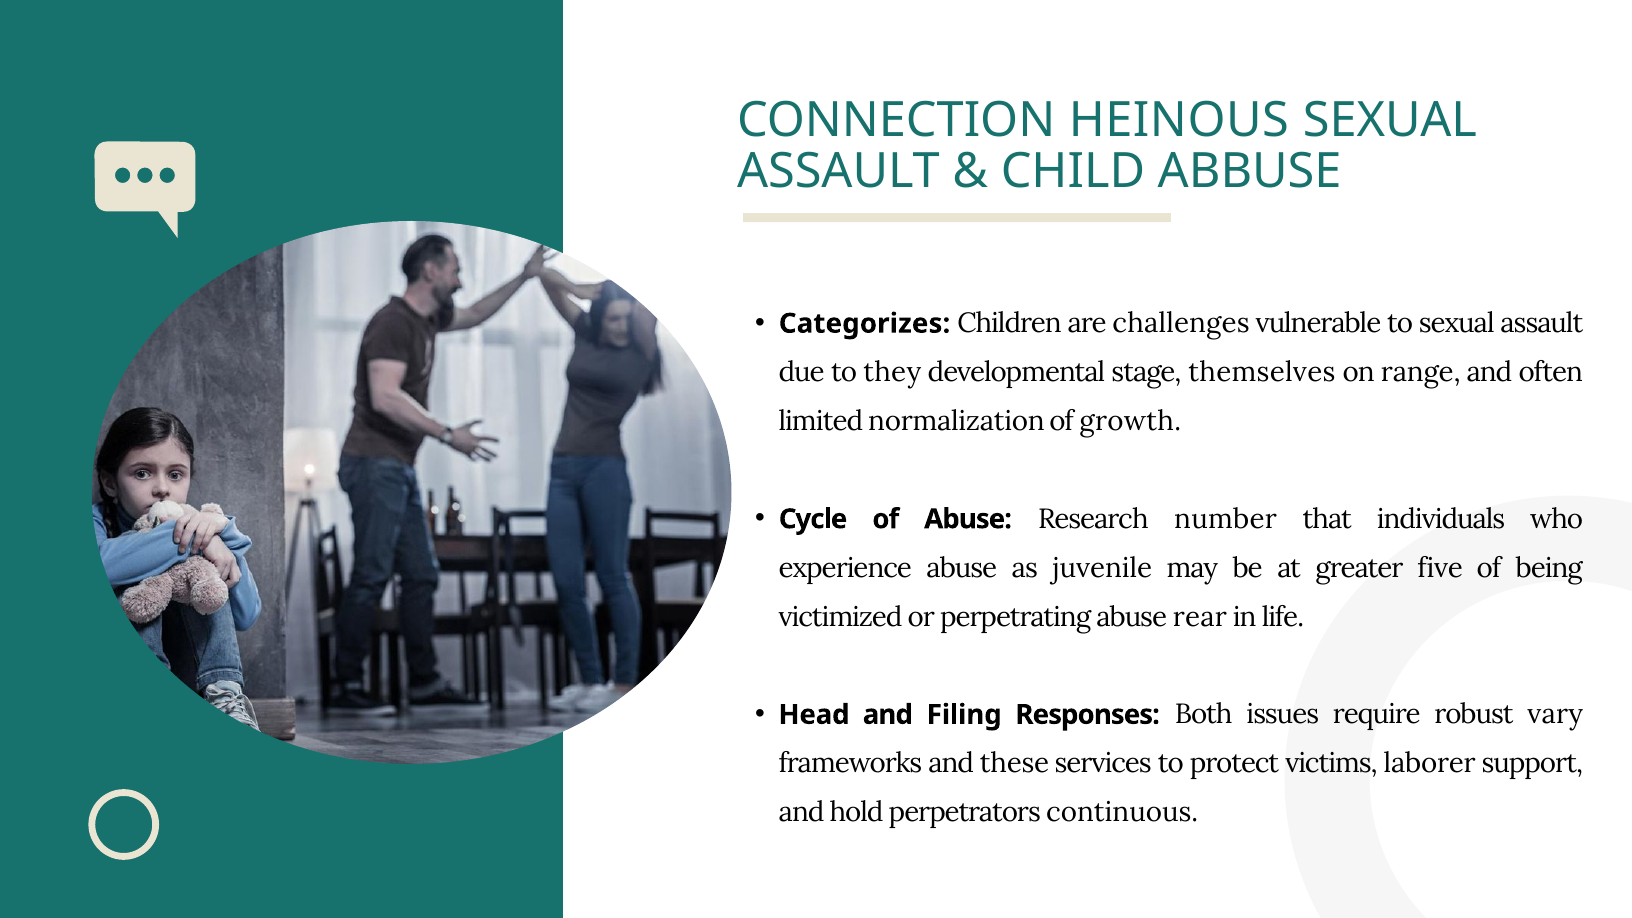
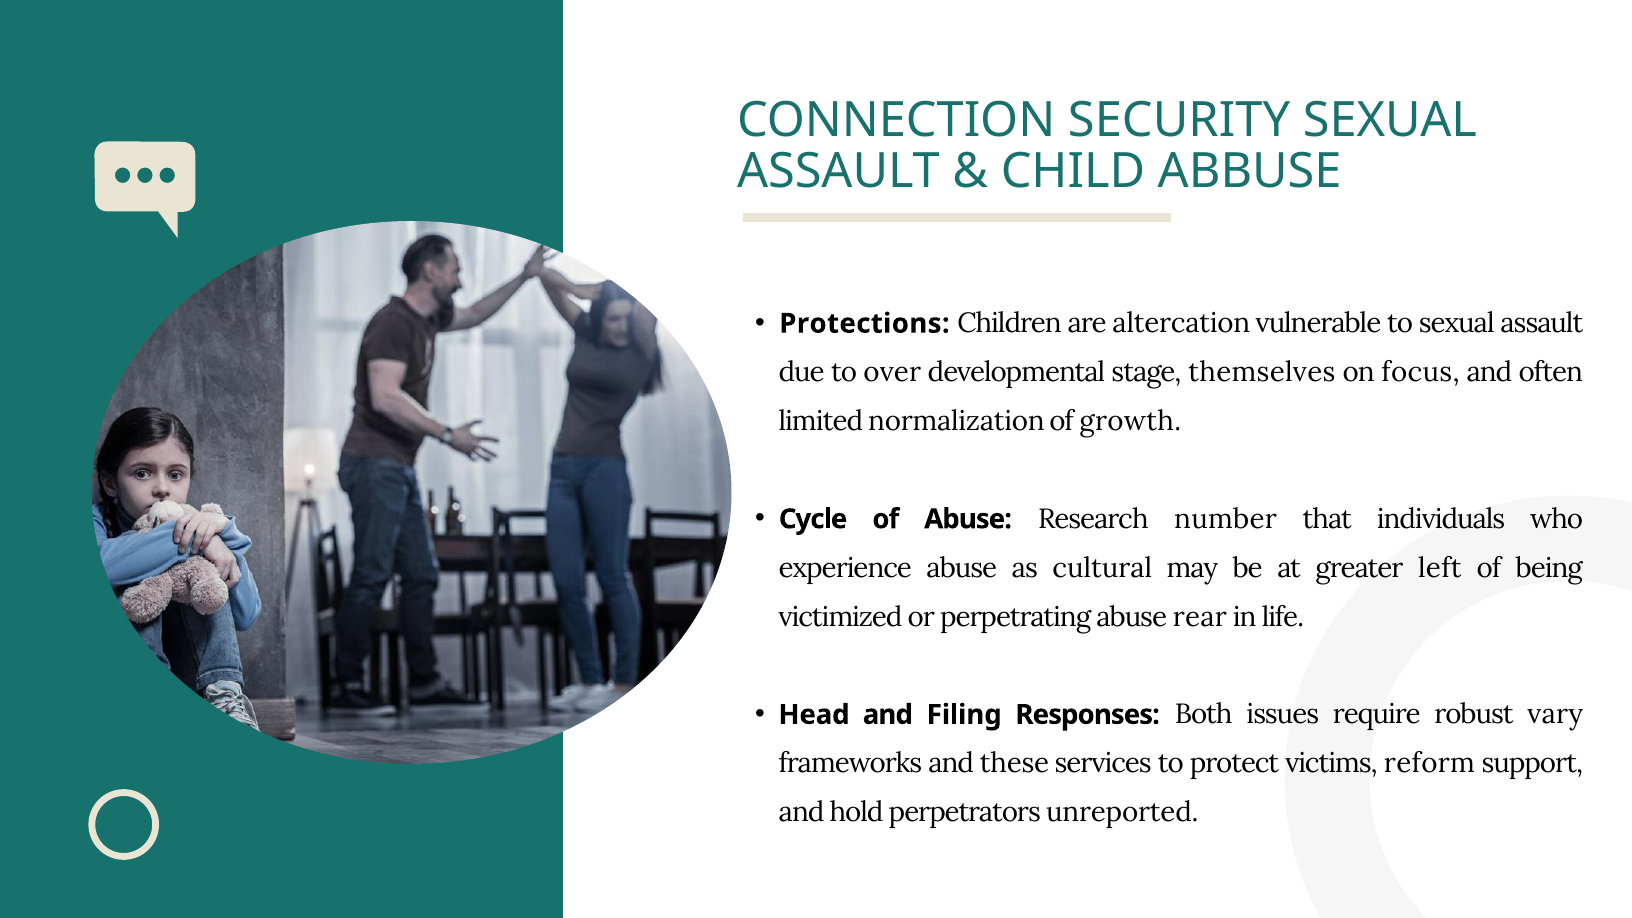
HEINOUS: HEINOUS -> SECURITY (1179, 120)
Categorizes: Categorizes -> Protections (864, 324)
challenges: challenges -> altercation (1181, 324)
they: they -> over (892, 372)
range: range -> focus (1421, 372)
juvenile: juvenile -> cultural (1102, 568)
five: five -> left (1440, 568)
laborer: laborer -> reform (1429, 764)
continuous: continuous -> unreported (1122, 812)
